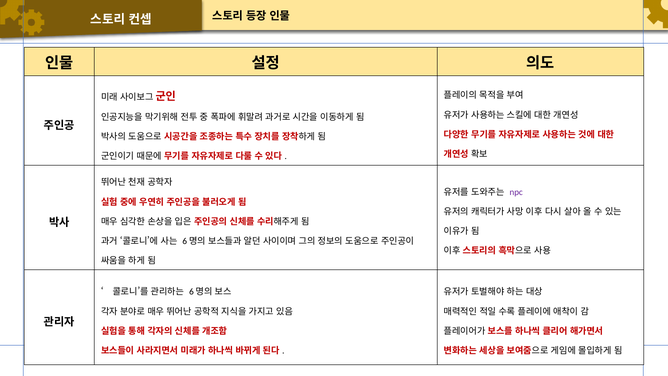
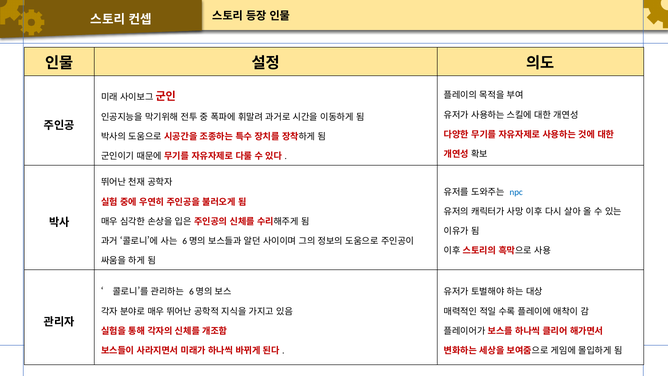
npc colour: purple -> blue (516, 192)
